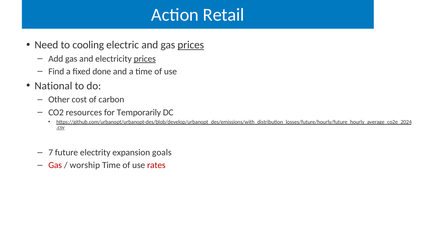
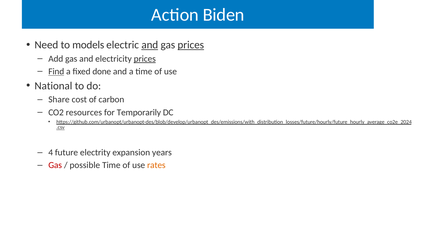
Retail: Retail -> Biden (224, 15)
cooling: cooling -> models (88, 45)
and underline: none -> present (150, 45)
Find underline: none -> present (56, 72)
Other: Other -> Share (59, 100)
7: 7 -> 4 (51, 153)
goals: goals -> years (162, 153)
worship: worship -> possible (85, 166)
rates colour: red -> orange (156, 166)
